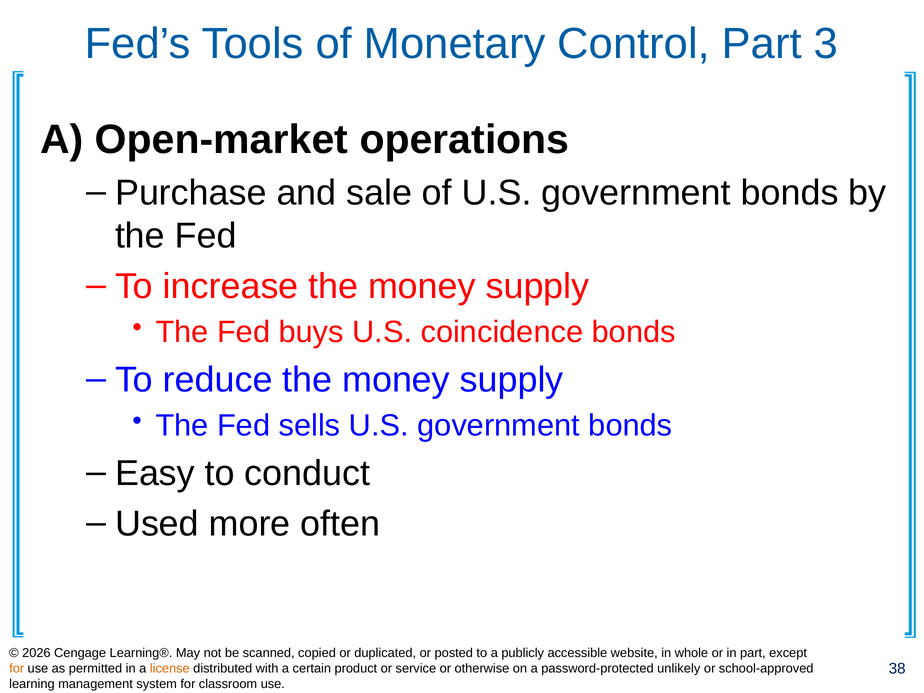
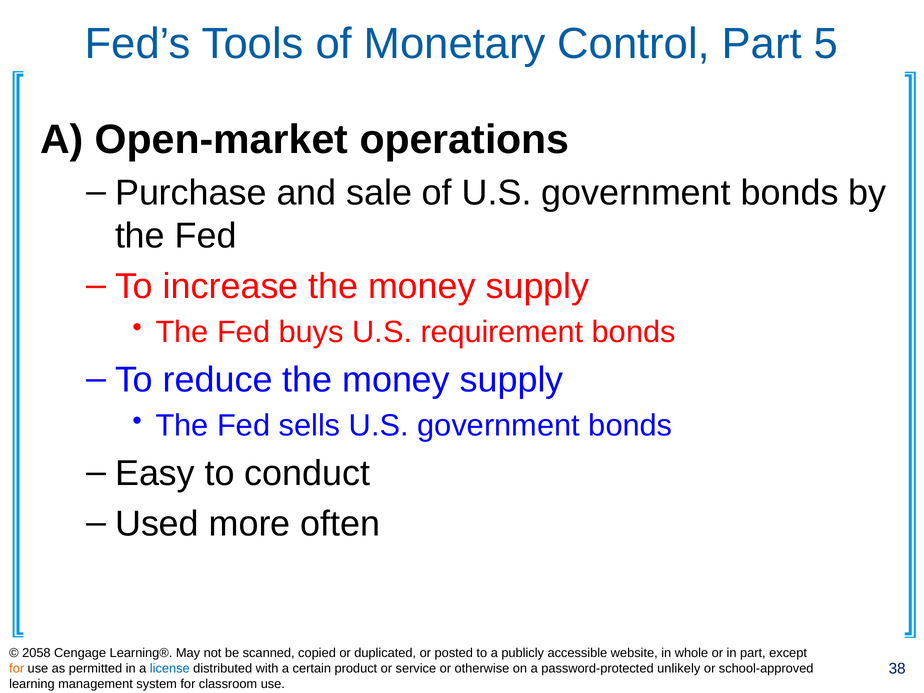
3: 3 -> 5 (826, 44)
coincidence: coincidence -> requirement (502, 332)
2026: 2026 -> 2058 (36, 653)
license colour: orange -> blue (170, 669)
